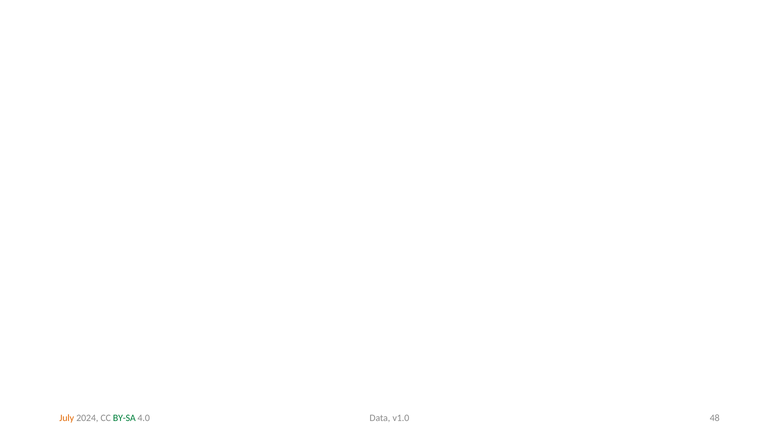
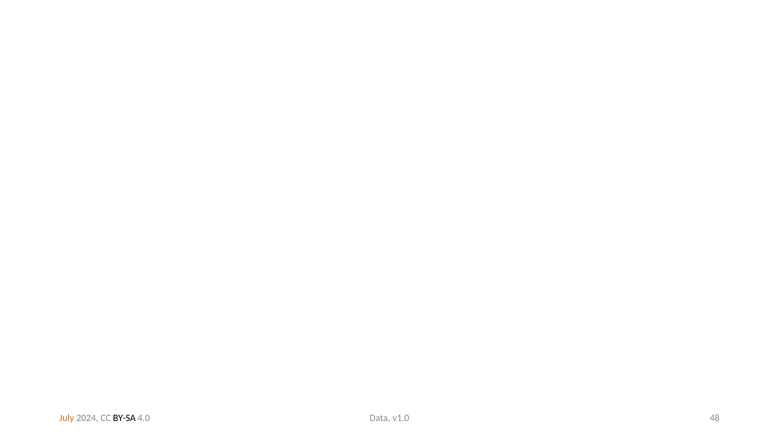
BY-SA colour: green -> black (124, 418)
